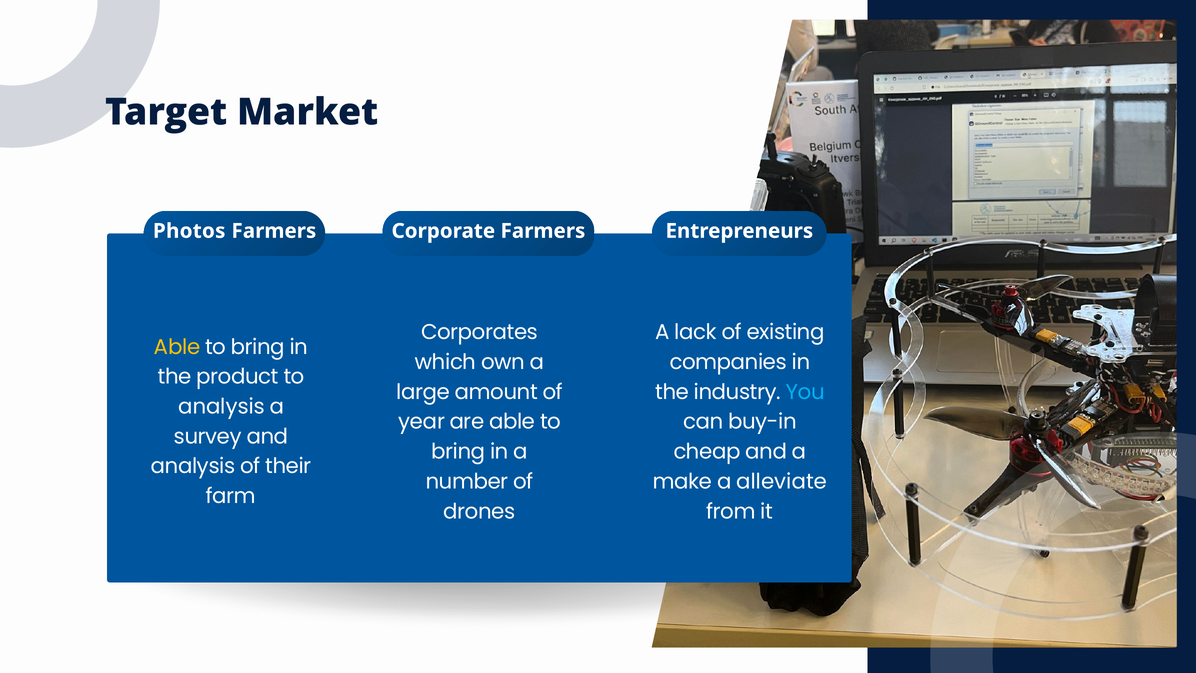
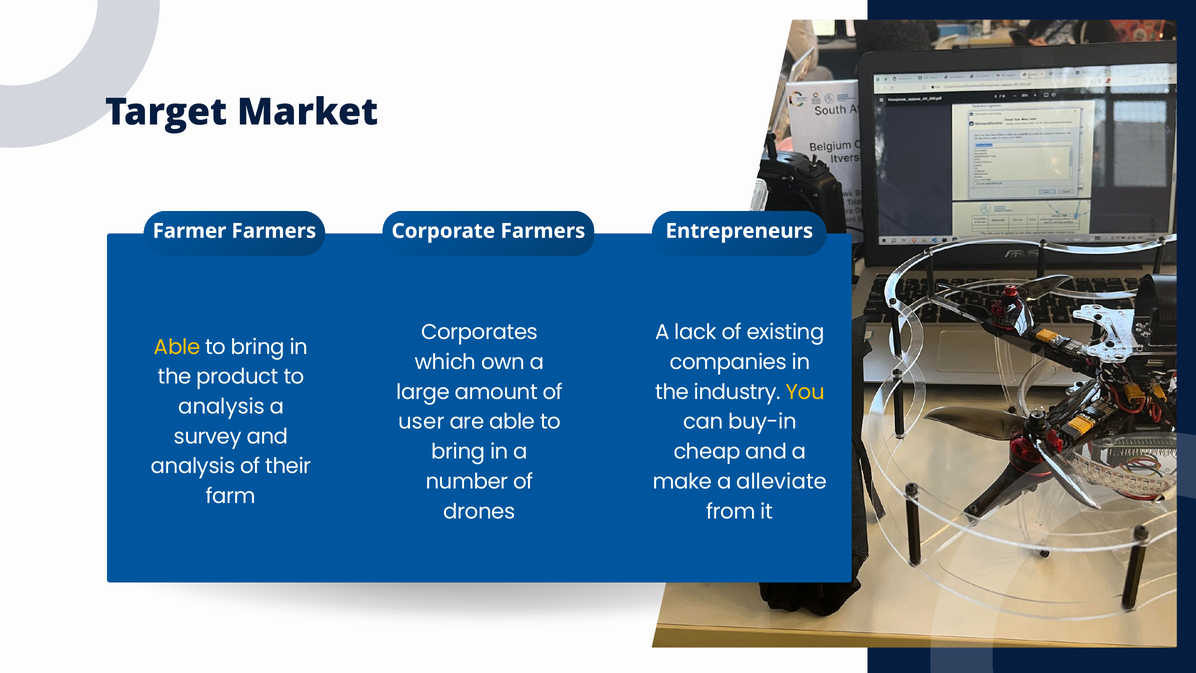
Photos: Photos -> Farmer (189, 231)
You colour: light blue -> yellow (805, 392)
year: year -> user (421, 422)
